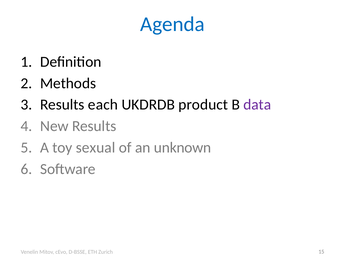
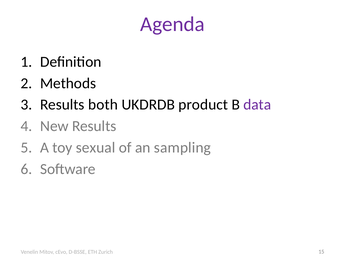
Agenda colour: blue -> purple (172, 24)
each: each -> both (103, 105)
unknown: unknown -> sampling (182, 148)
